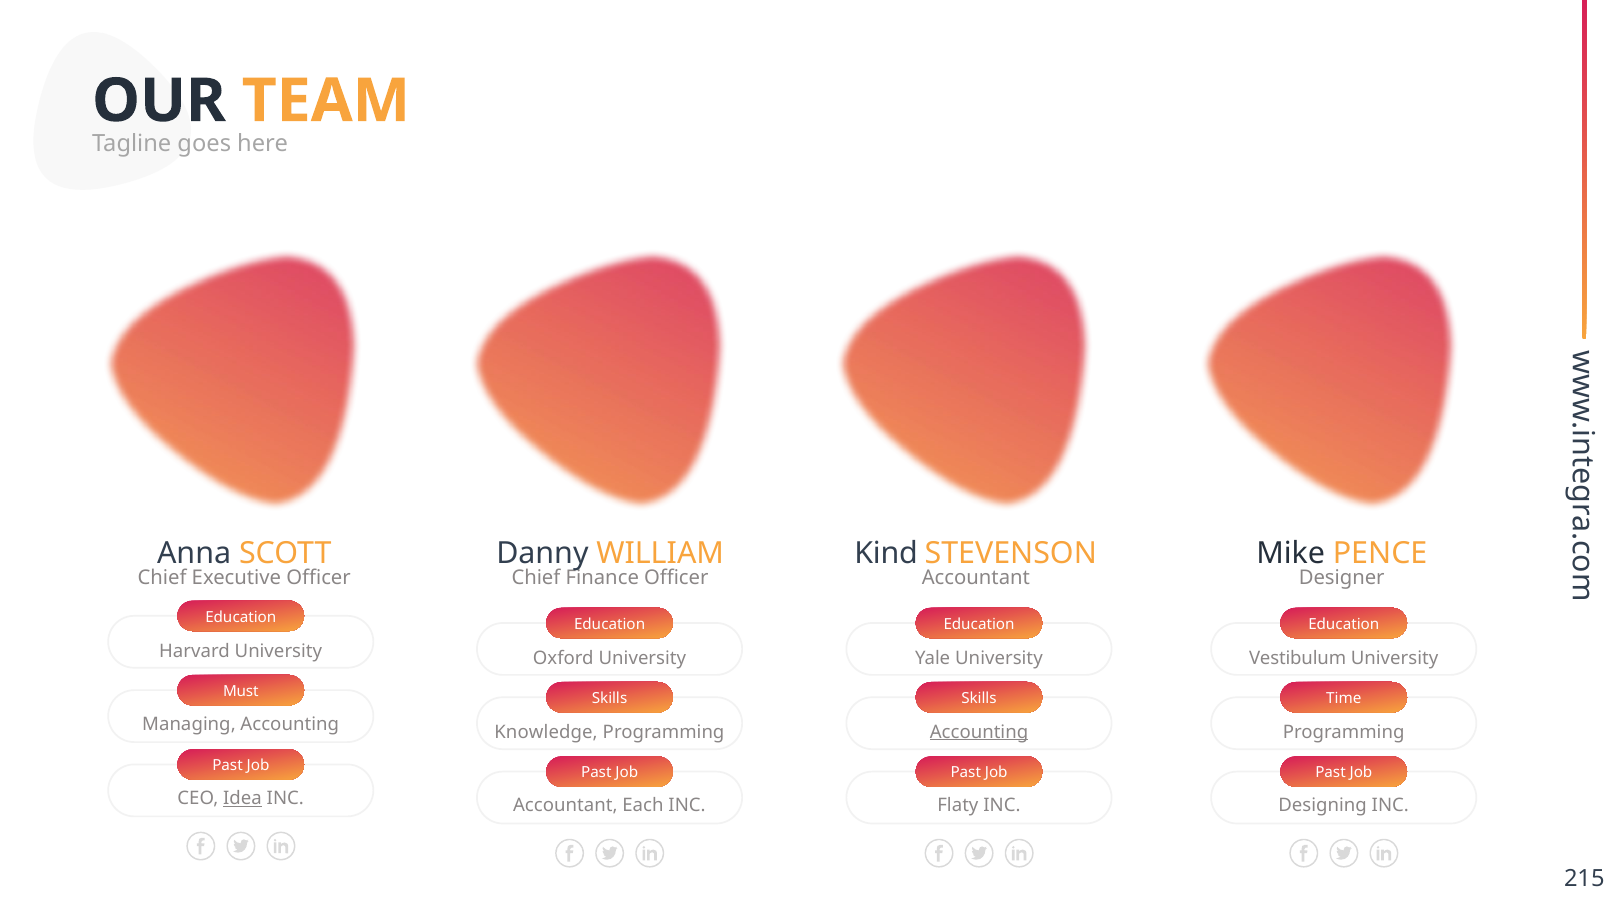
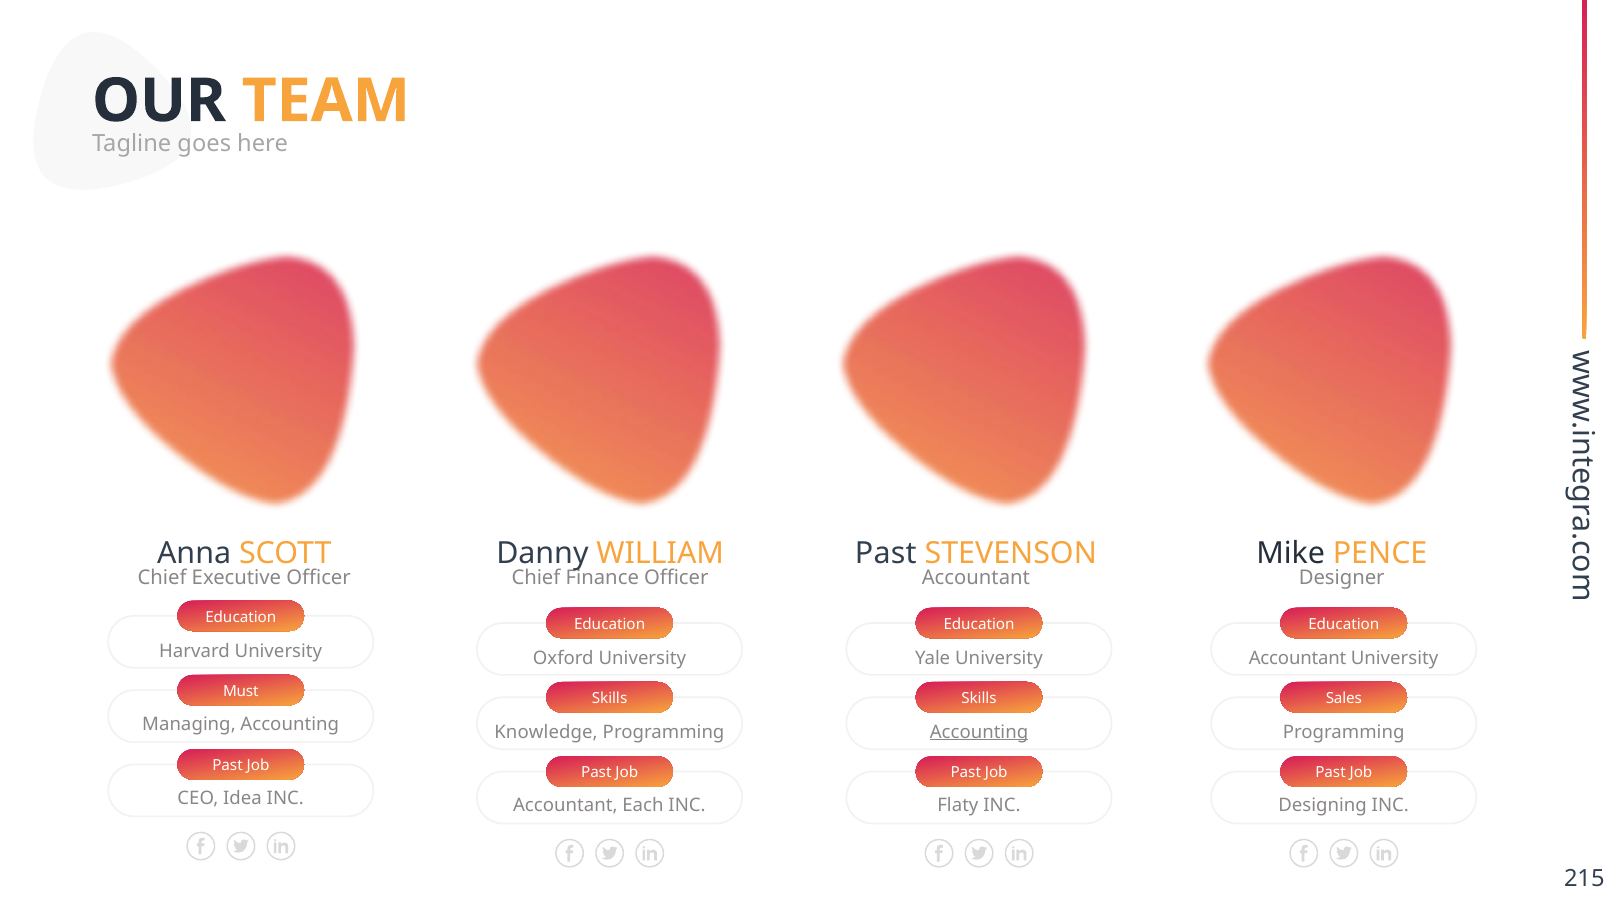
Kind: Kind -> Past (886, 553)
Vestibulum: Vestibulum -> Accountant (1298, 658)
Time: Time -> Sales (1344, 698)
Idea underline: present -> none (243, 798)
